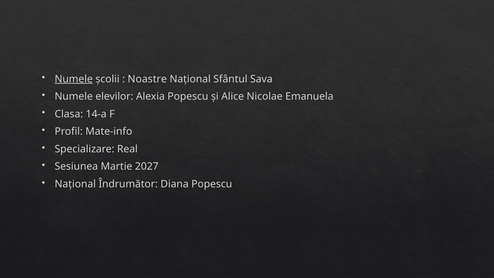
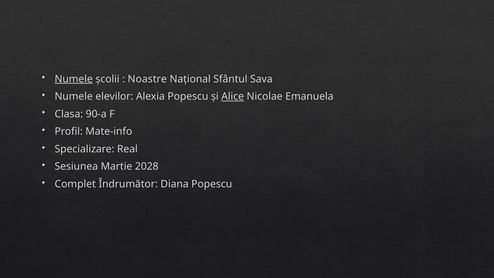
Alice underline: none -> present (233, 96)
14-a: 14-a -> 90-a (96, 114)
2027: 2027 -> 2028 (147, 166)
Național: Național -> Complet (75, 184)
